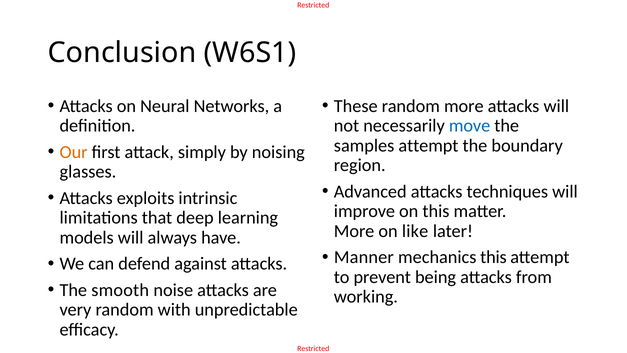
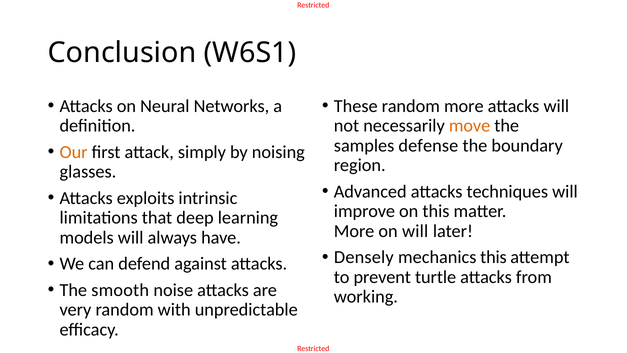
move colour: blue -> orange (470, 126)
samples attempt: attempt -> defense (428, 145)
on like: like -> will (415, 231)
Manner: Manner -> Densely (364, 257)
being: being -> turtle (436, 277)
